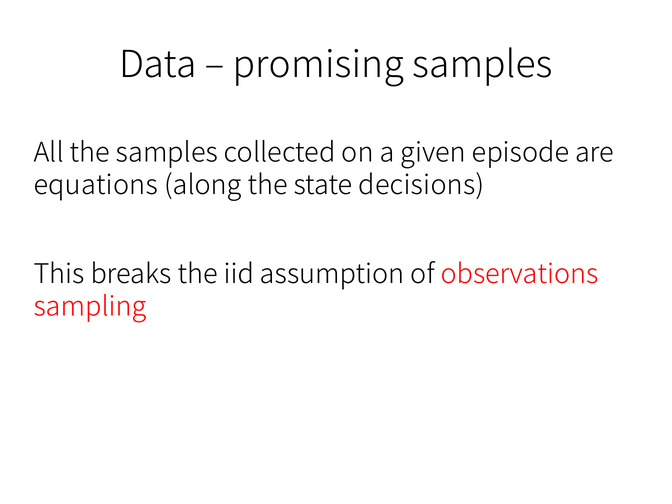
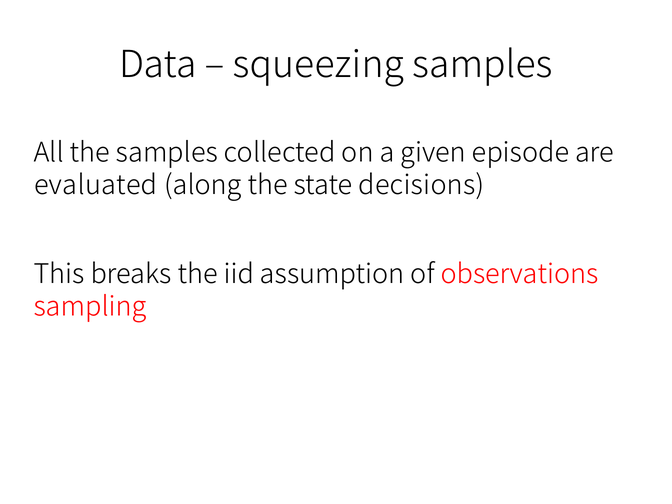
promising: promising -> squeezing (318, 65)
equations: equations -> evaluated (96, 185)
